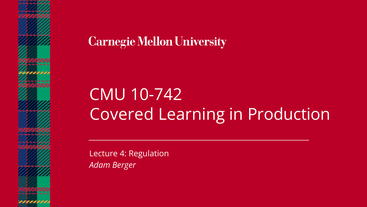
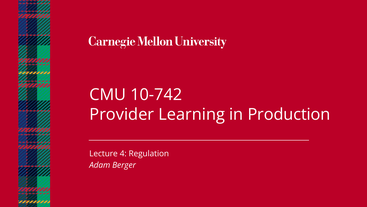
Covered: Covered -> Provider (122, 114)
